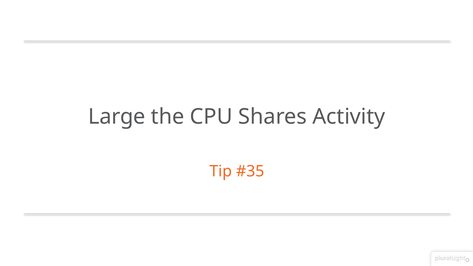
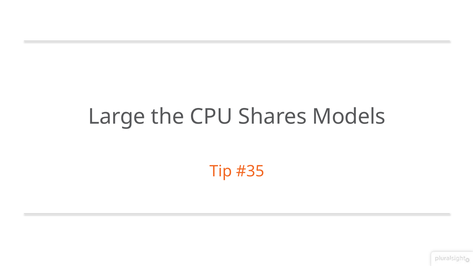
Activity: Activity -> Models (349, 117)
